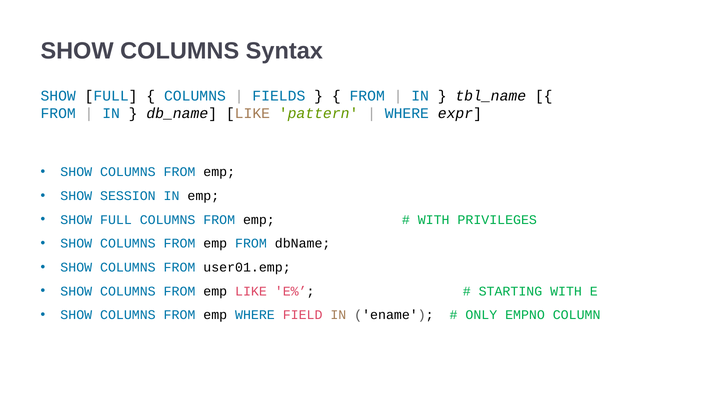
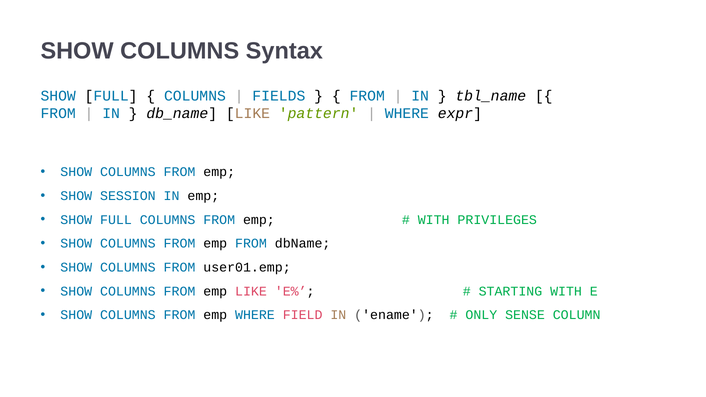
EMPNO: EMPNO -> SENSE (525, 315)
